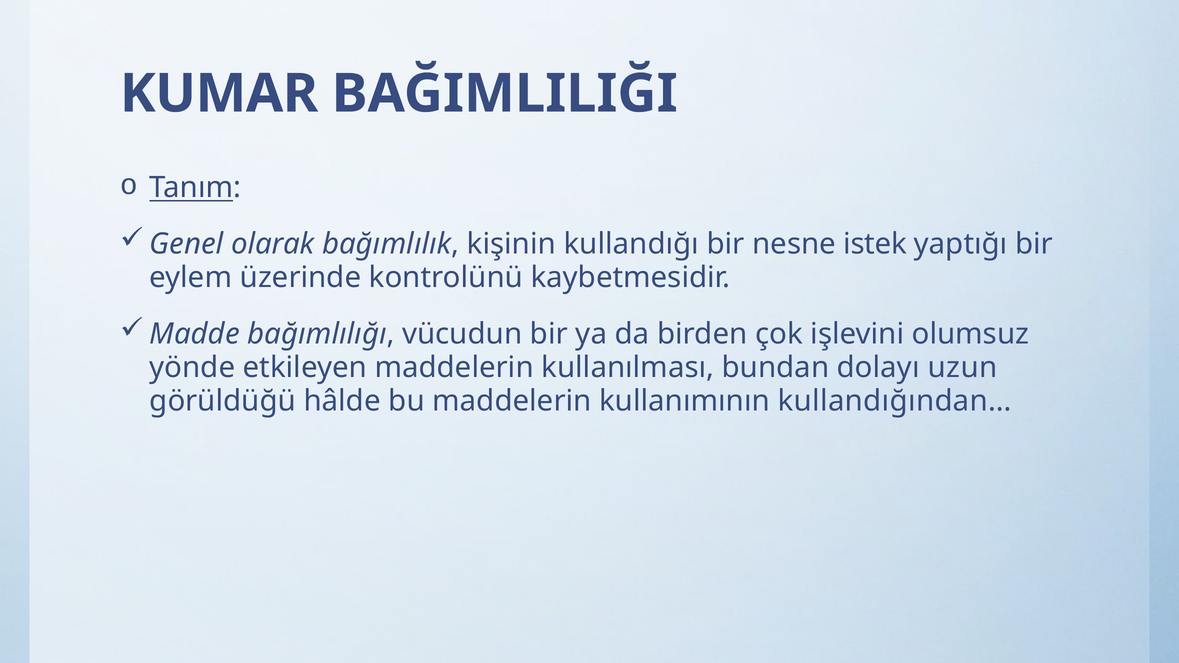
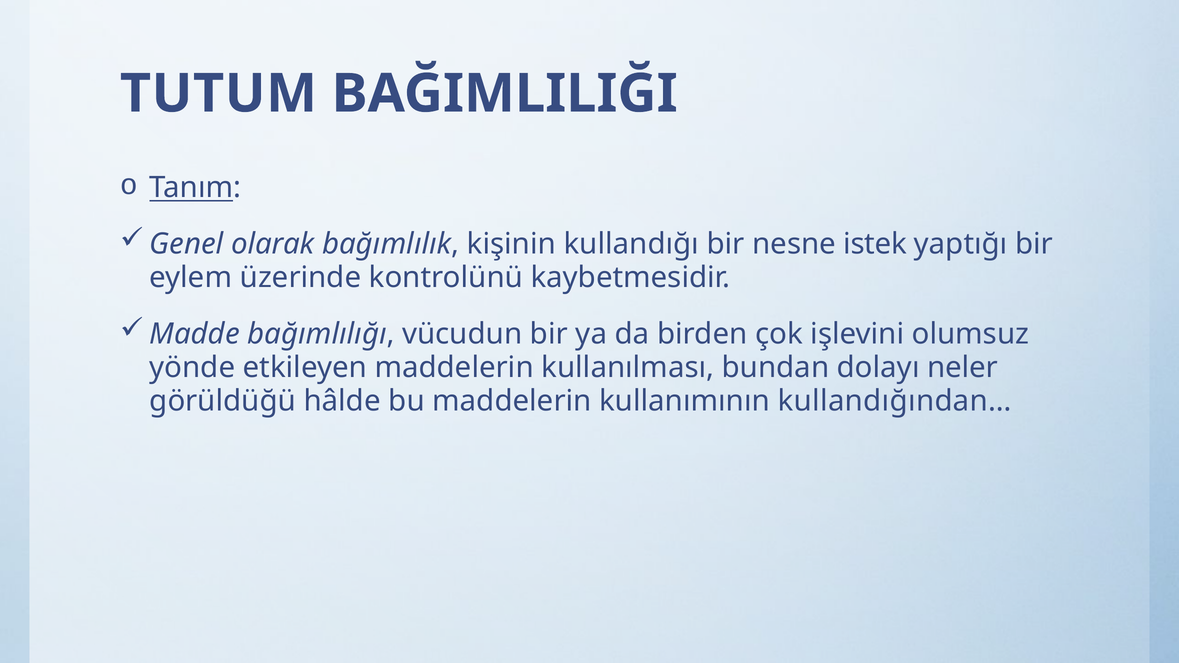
KUMAR: KUMAR -> TUTUM (218, 94)
uzun: uzun -> neler (963, 368)
